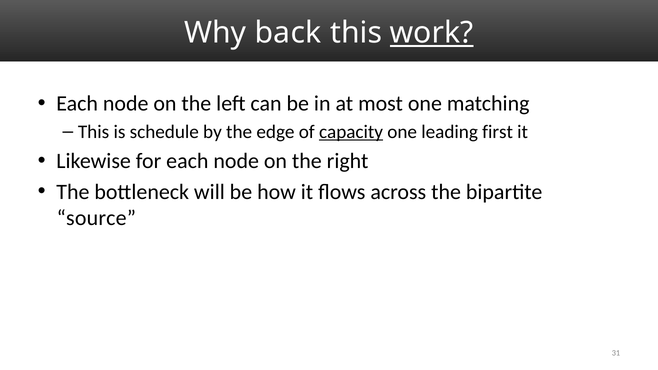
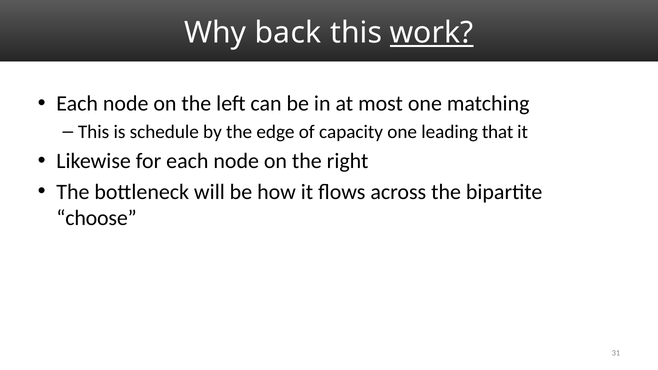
capacity underline: present -> none (351, 132)
first: first -> that (498, 132)
source: source -> choose (97, 218)
